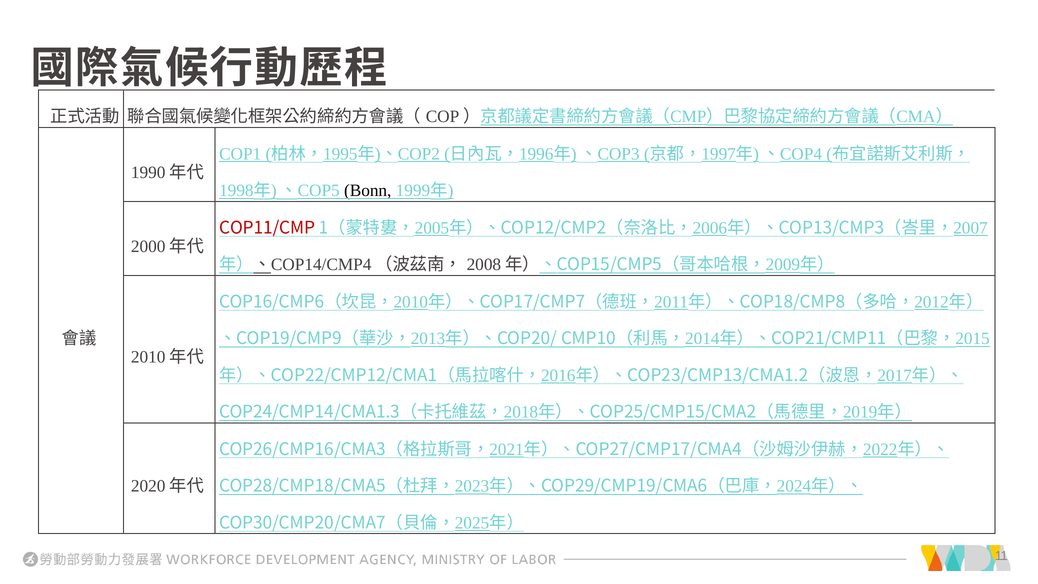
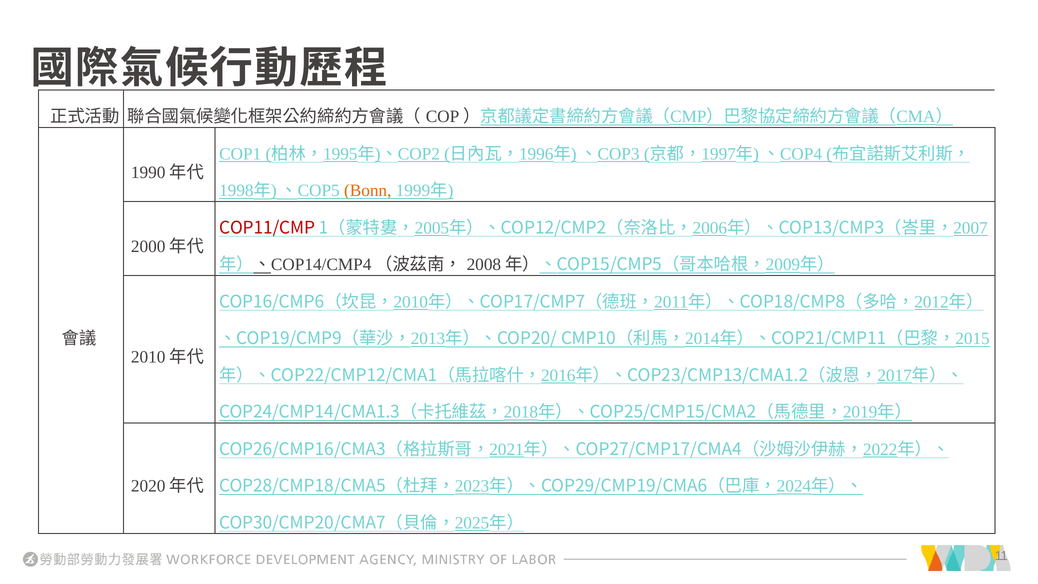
Bonn colour: black -> orange (368, 191)
